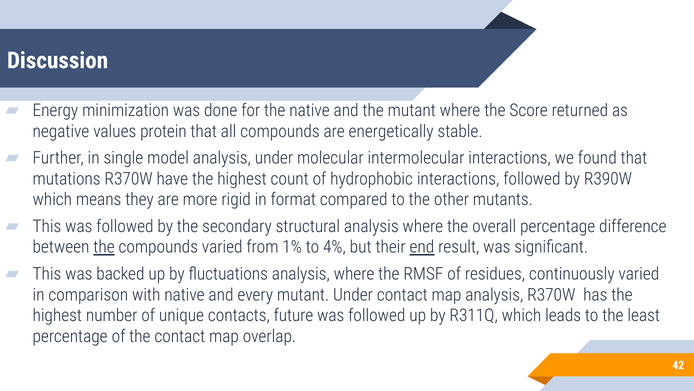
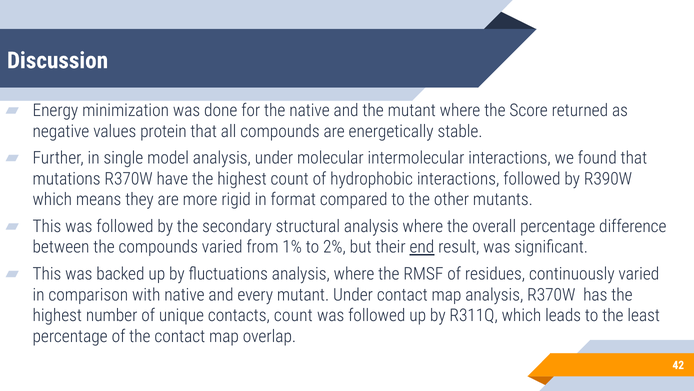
the underline: present -> none (104, 247)
4%: 4% -> 2% (334, 247)
contacts future: future -> count (293, 315)
